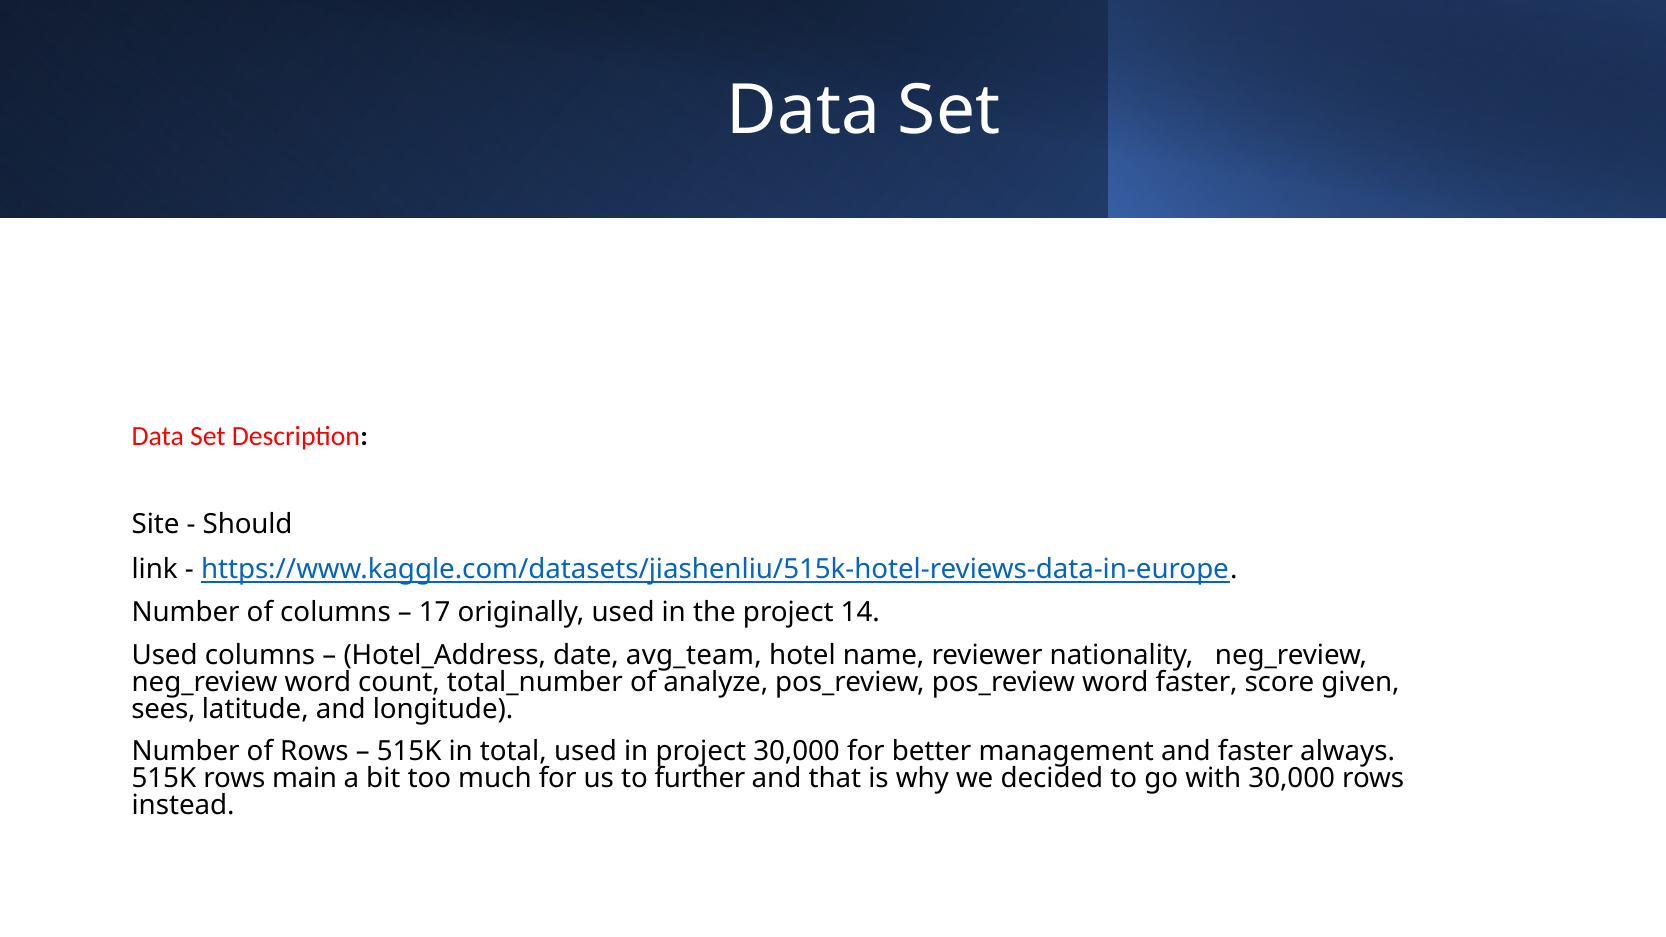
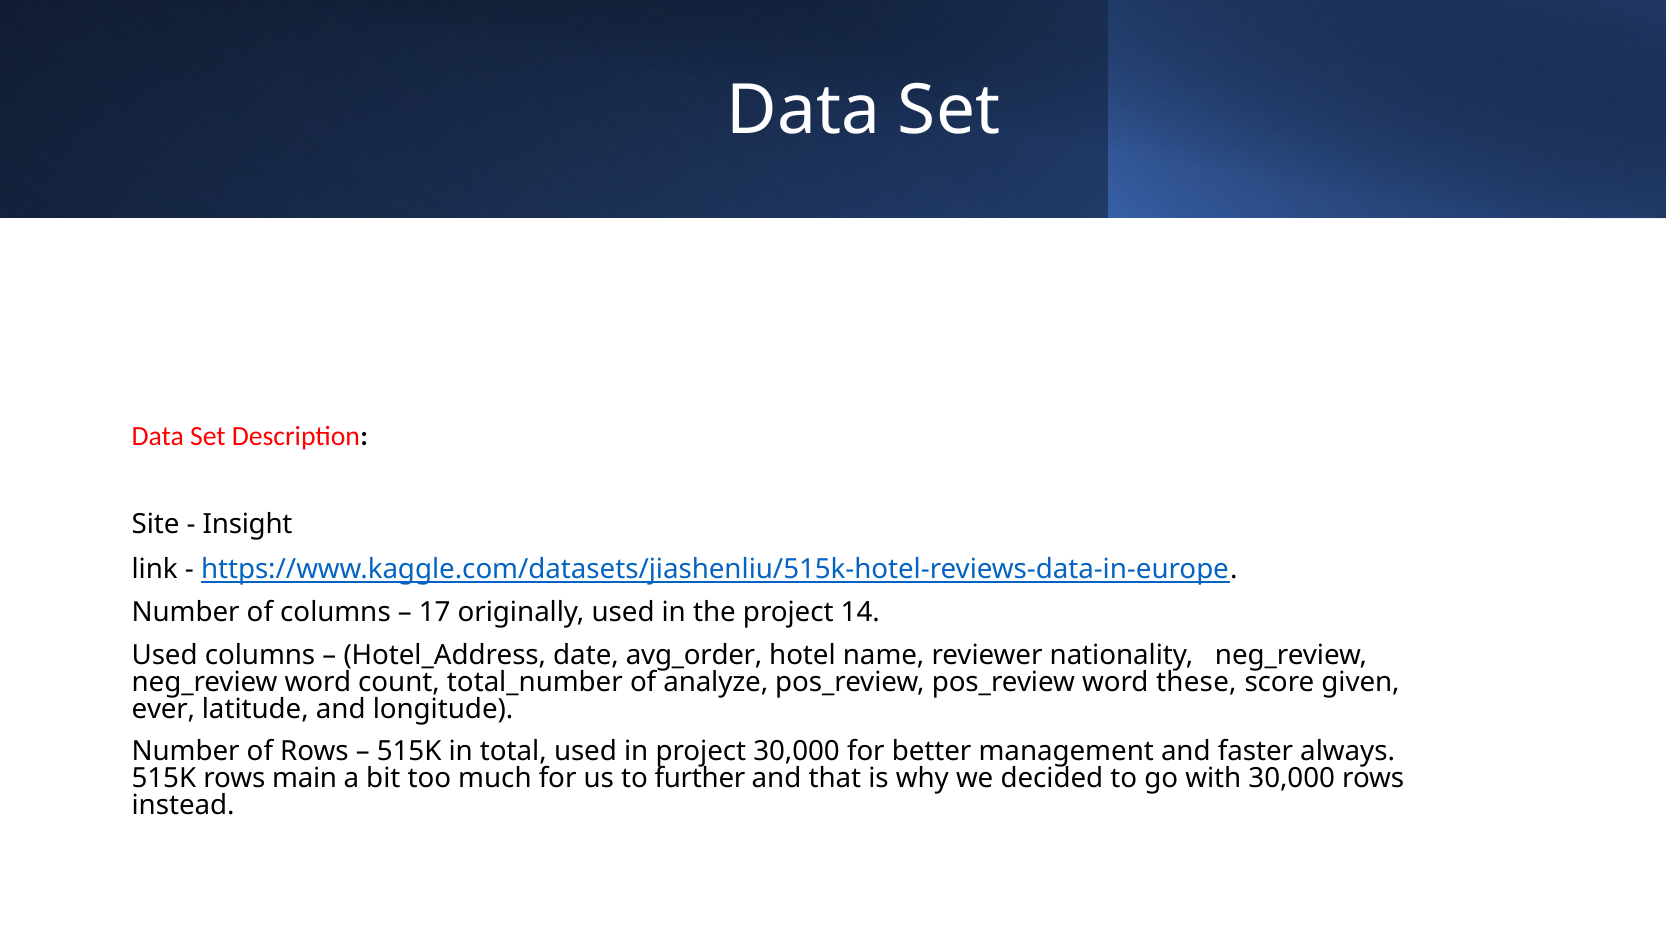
Should: Should -> Insight (248, 524)
avg_team: avg_team -> avg_order (694, 655)
word faster: faster -> these (1196, 682)
sees: sees -> ever (163, 709)
